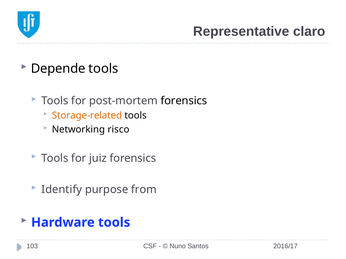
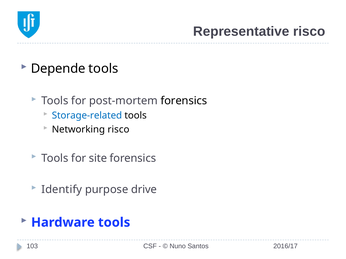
Representative claro: claro -> risco (309, 32)
Storage-related colour: orange -> blue (87, 116)
juiz: juiz -> site (98, 158)
from: from -> drive (144, 190)
